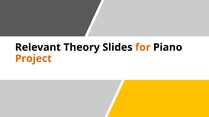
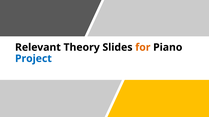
Project colour: orange -> blue (33, 59)
